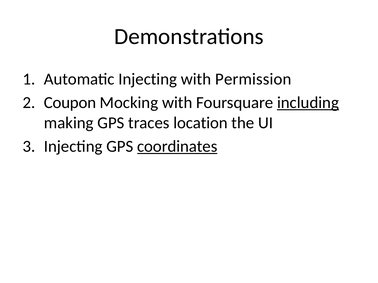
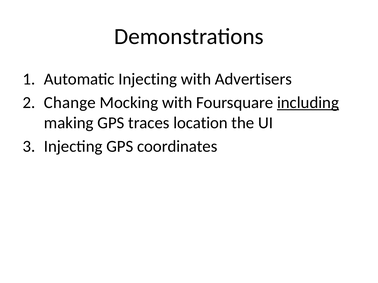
Permission: Permission -> Advertisers (253, 79)
Coupon: Coupon -> Change (70, 103)
coordinates underline: present -> none (177, 147)
